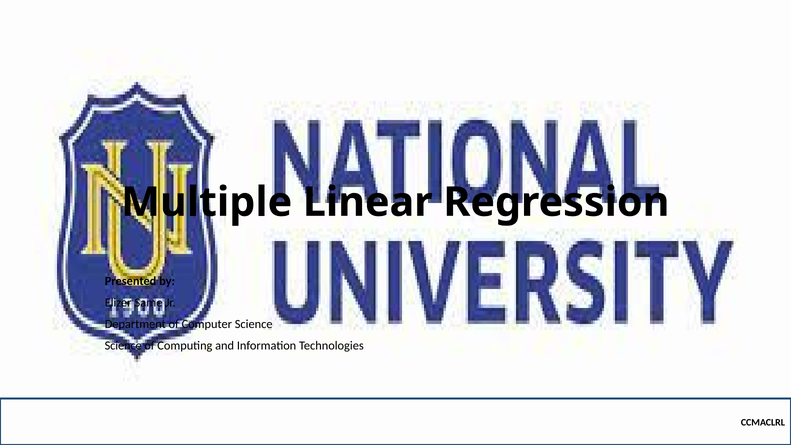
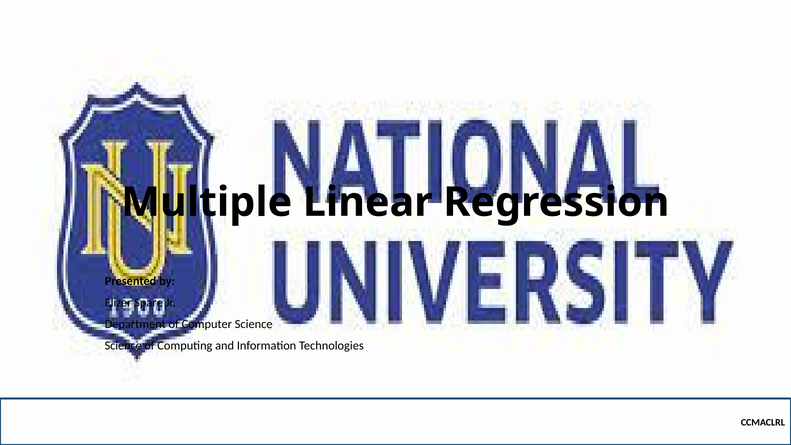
Same: Same -> Spare (149, 303)
